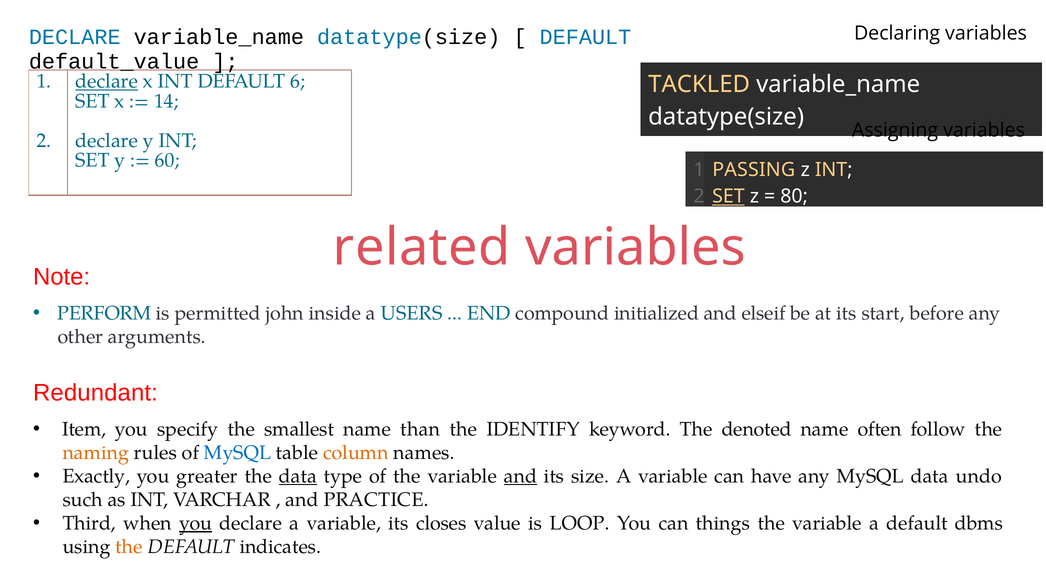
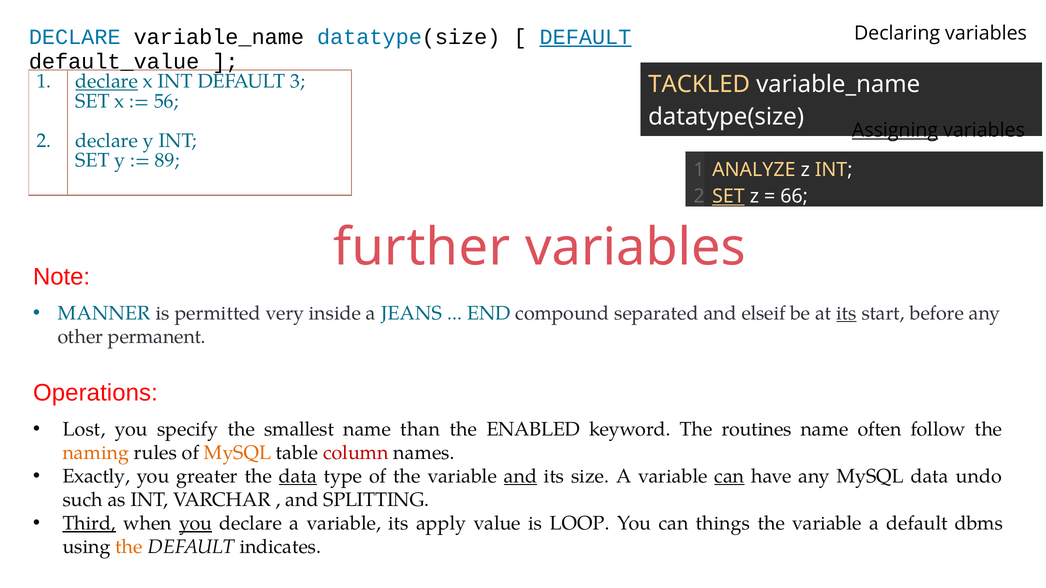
DEFAULT underline: none -> present (585, 37)
6: 6 -> 3 (298, 82)
14: 14 -> 56 (166, 101)
Assigning underline: none -> present (895, 131)
60: 60 -> 89 (167, 160)
PASSING: PASSING -> ANALYZE (754, 170)
80: 80 -> 66 (794, 197)
related: related -> further (422, 248)
PERFORM: PERFORM -> MANNER (104, 313)
john: john -> very (285, 313)
USERS: USERS -> JEANS (412, 313)
initialized: initialized -> separated (656, 313)
its underline: none -> present (847, 313)
arguments: arguments -> permanent (157, 337)
Redundant: Redundant -> Operations (95, 393)
Item: Item -> Lost (84, 429)
IDENTIFY: IDENTIFY -> ENABLED (533, 429)
denoted: denoted -> routines (757, 429)
MySQL colour: blue -> orange (238, 453)
column colour: orange -> red (356, 453)
can underline: none -> present (729, 477)
PRACTICE: PRACTICE -> SPLITTING (376, 500)
Third underline: none -> present (89, 524)
closes: closes -> apply (441, 524)
